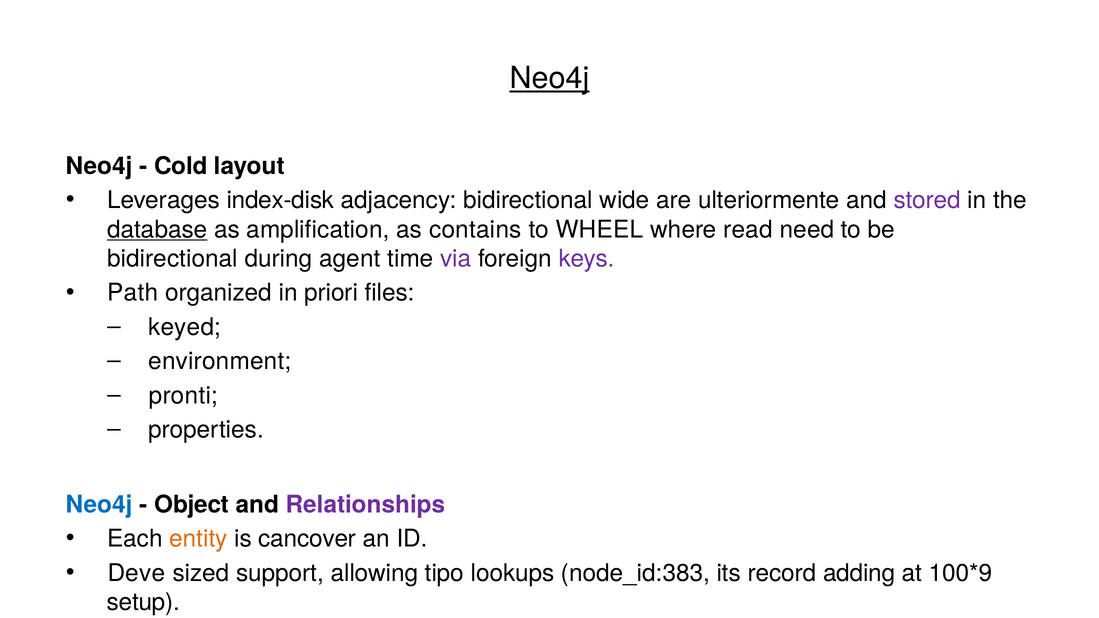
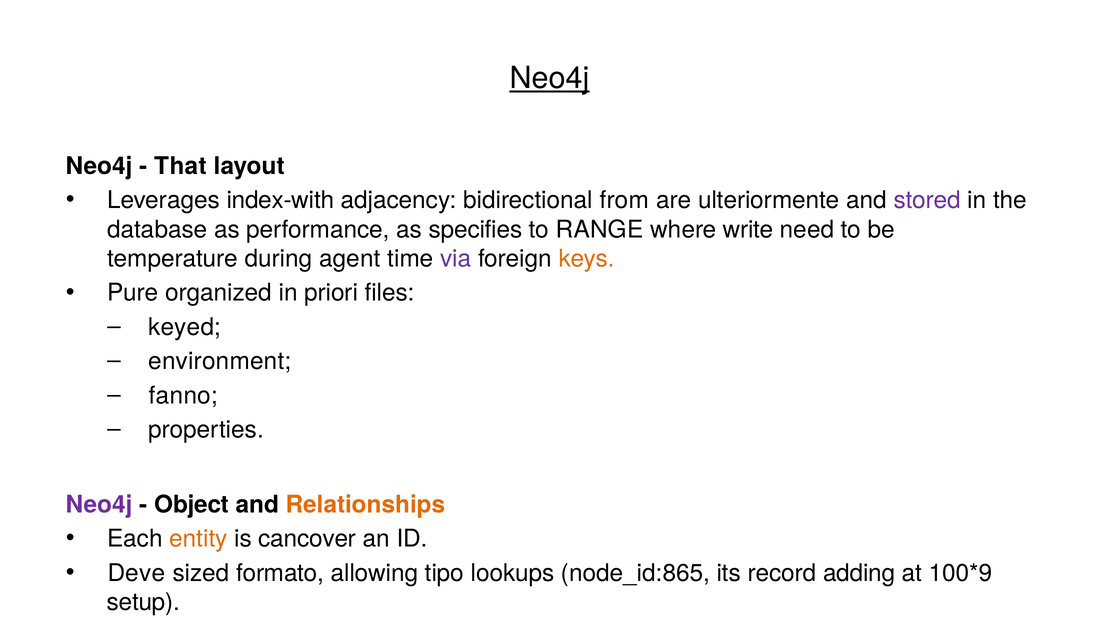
Cold: Cold -> That (181, 166)
index-disk: index-disk -> index-with (280, 200)
wide: wide -> from (624, 200)
database underline: present -> none (157, 230)
amplification: amplification -> performance (318, 230)
contains: contains -> specifies (476, 230)
WHEEL: WHEEL -> RANGE (600, 230)
read: read -> write (748, 230)
bidirectional: bidirectional -> temperature (173, 259)
keys colour: purple -> orange (587, 259)
Path: Path -> Pure (133, 293)
pronti: pronti -> fanno (183, 396)
Neo4j colour: blue -> purple (99, 505)
Relationships colour: purple -> orange (365, 505)
support: support -> formato (280, 573)
node_id:383: node_id:383 -> node_id:865 (635, 573)
